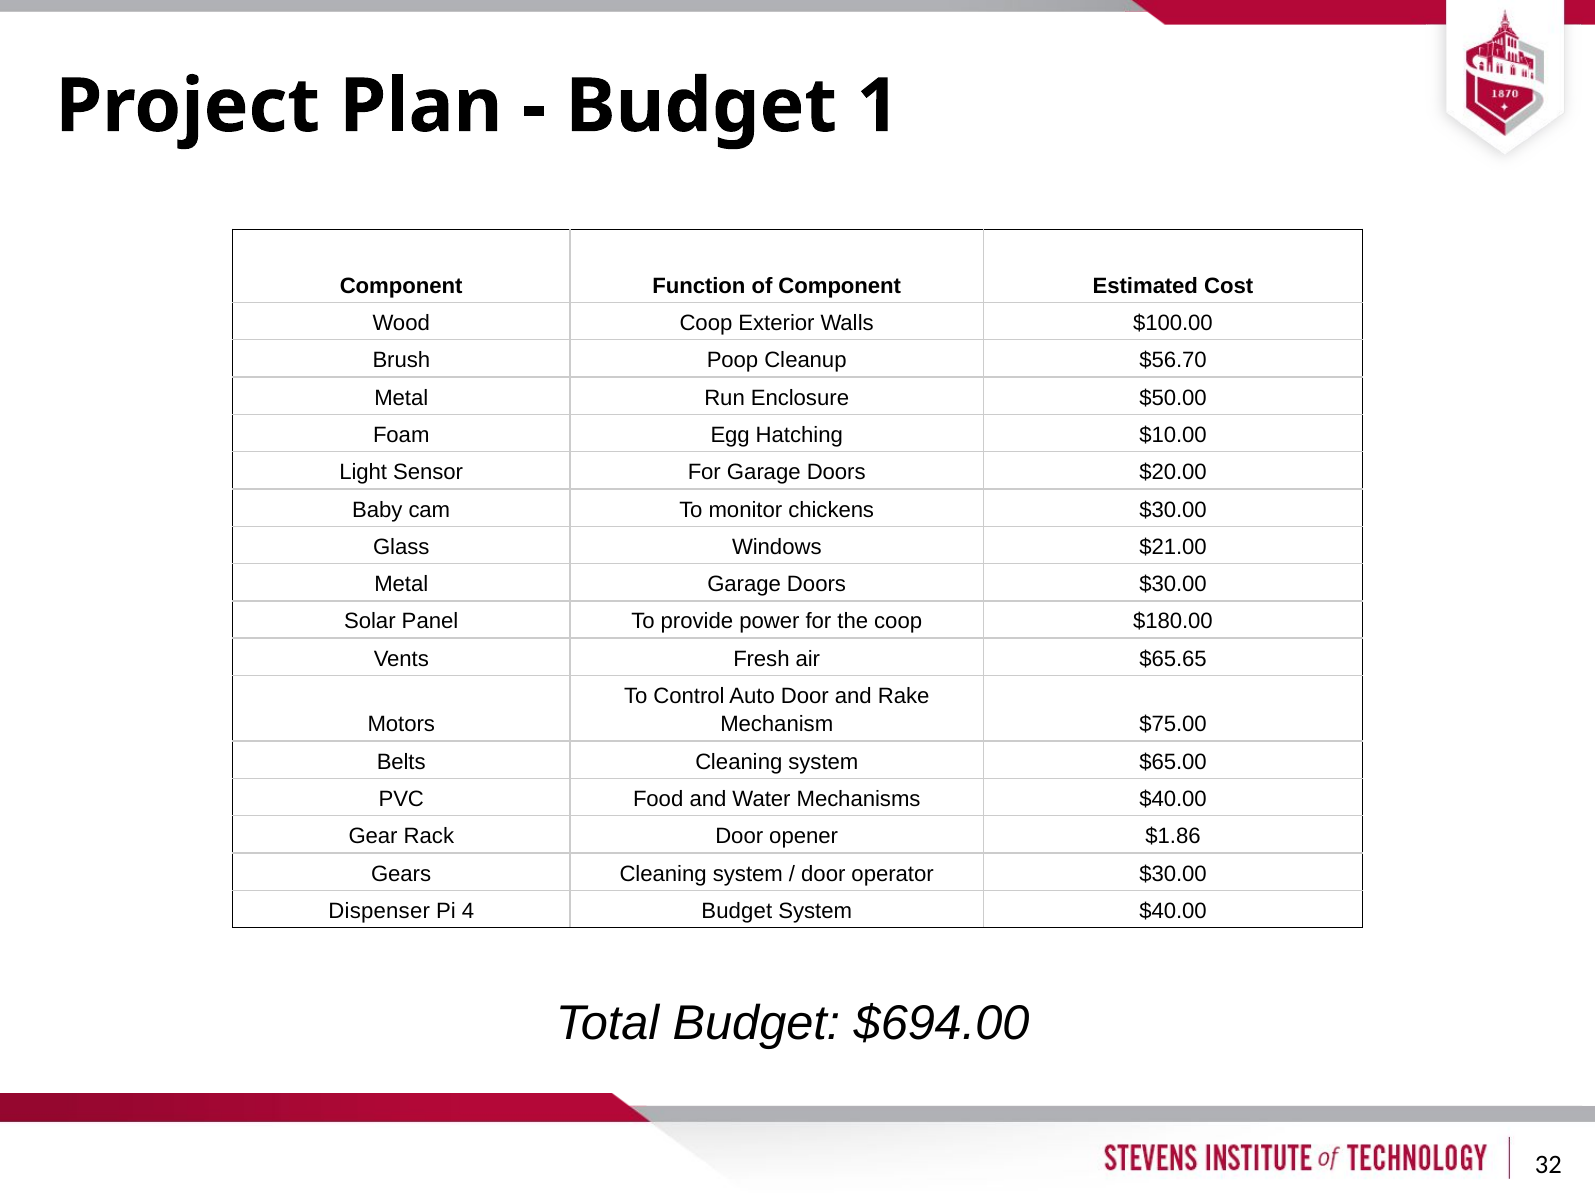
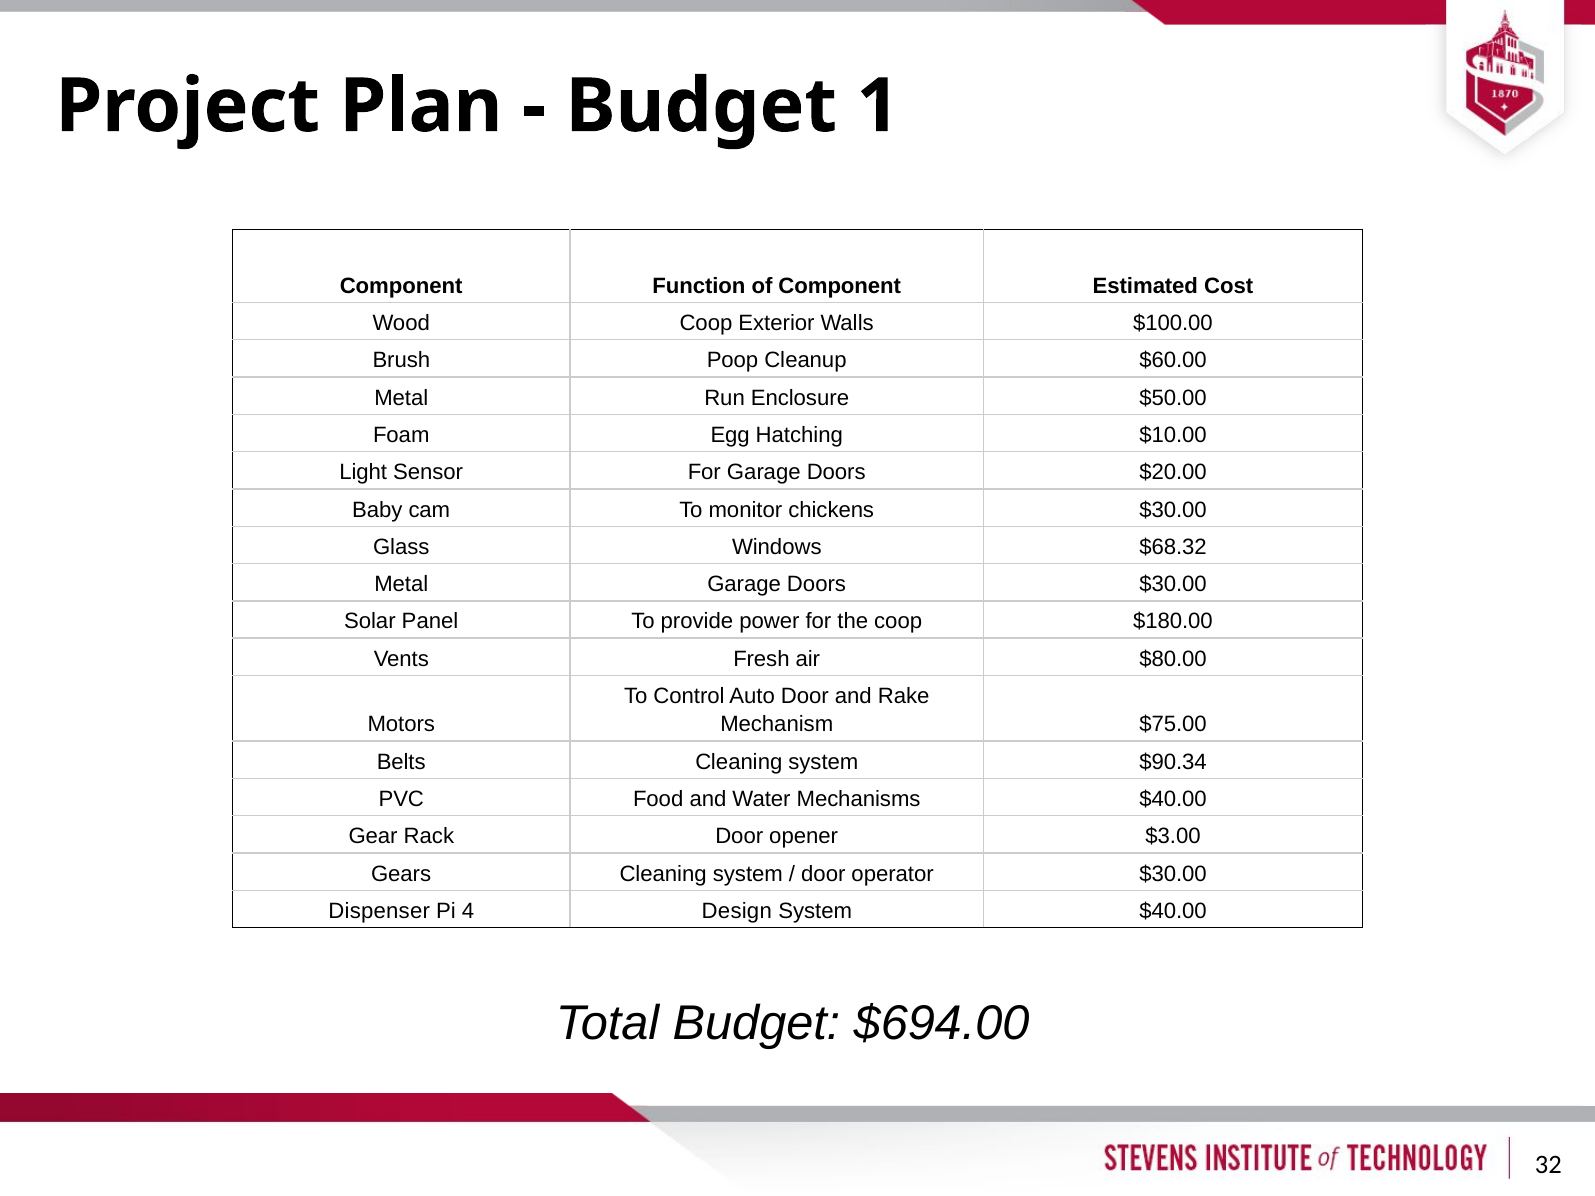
$56.70: $56.70 -> $60.00 (1173, 361)
$21.00: $21.00 -> $68.32 (1173, 547)
$65.65: $65.65 -> $80.00 (1173, 659)
$65.00: $65.00 -> $90.34 (1173, 762)
$1.86: $1.86 -> $3.00 (1173, 837)
4 Budget: Budget -> Design (737, 911)
